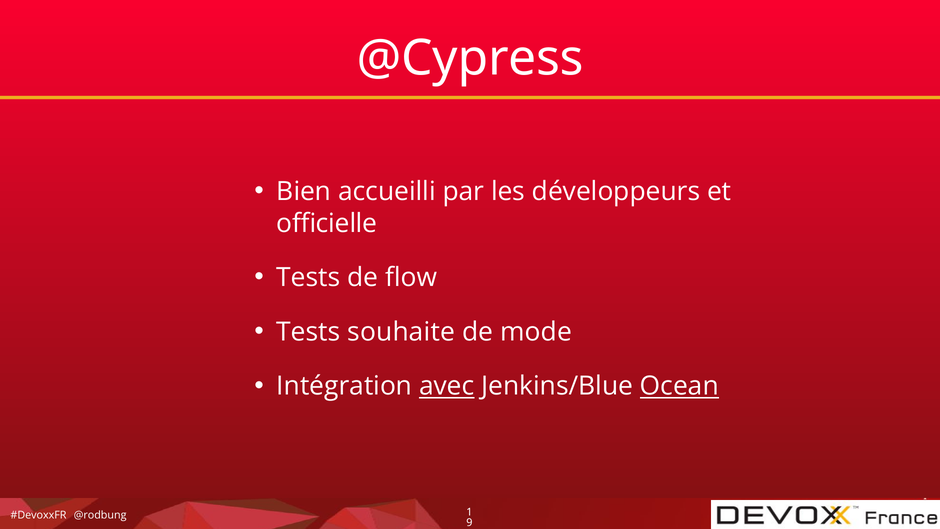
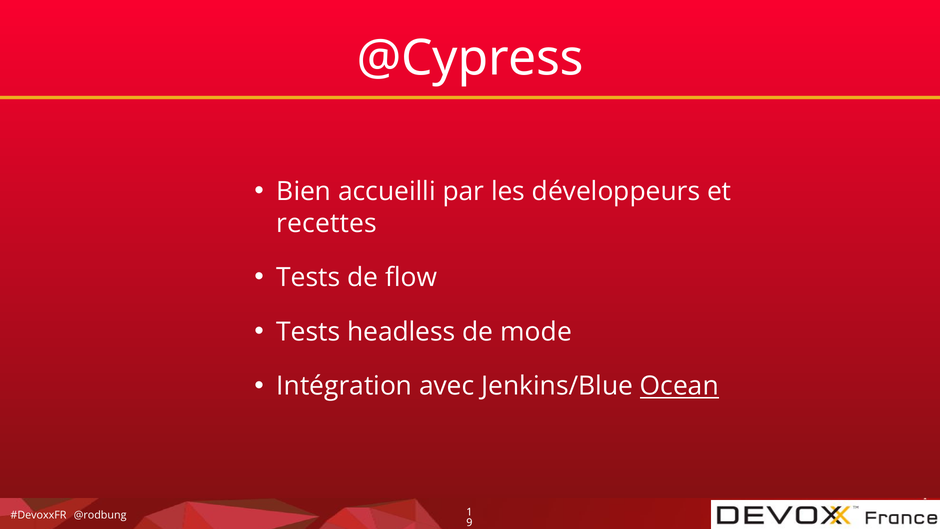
officielle: officielle -> recettes (327, 223)
souhaite: souhaite -> headless (401, 332)
avec underline: present -> none (447, 386)
